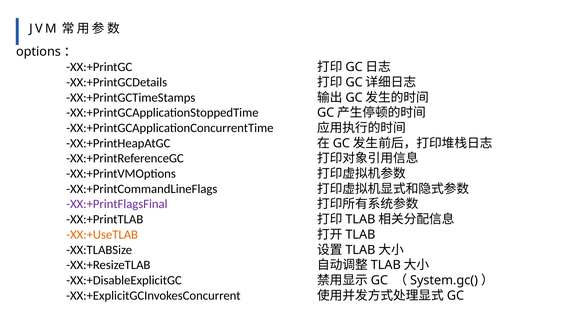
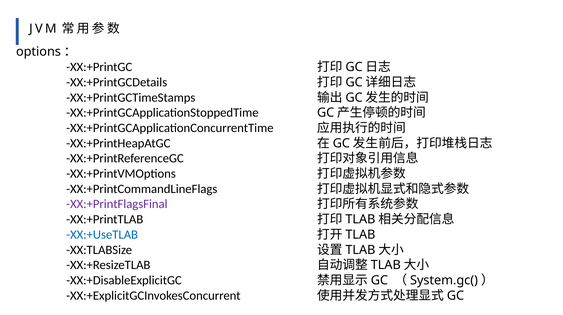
XX:+UseTLAB colour: orange -> blue (102, 235)
